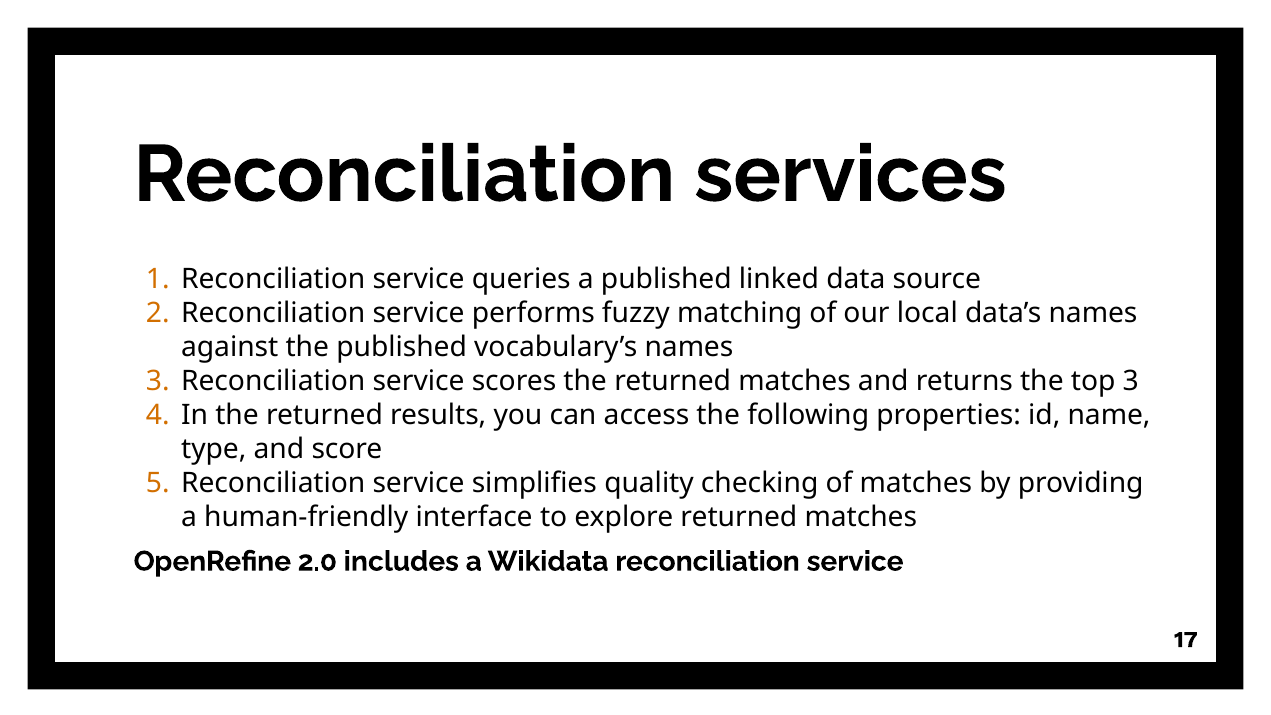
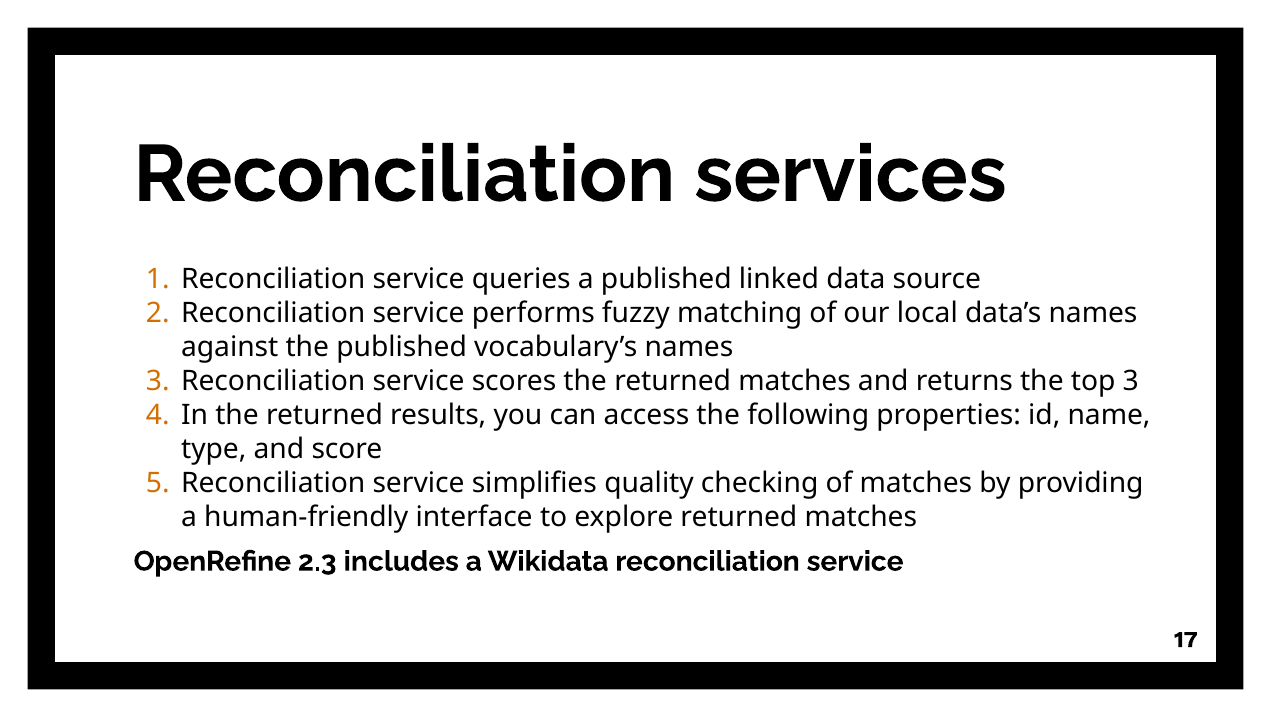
2.0: 2.0 -> 2.3 (317, 561)
